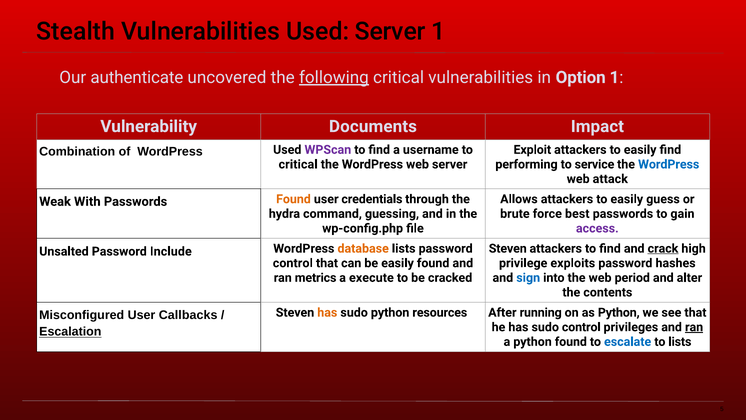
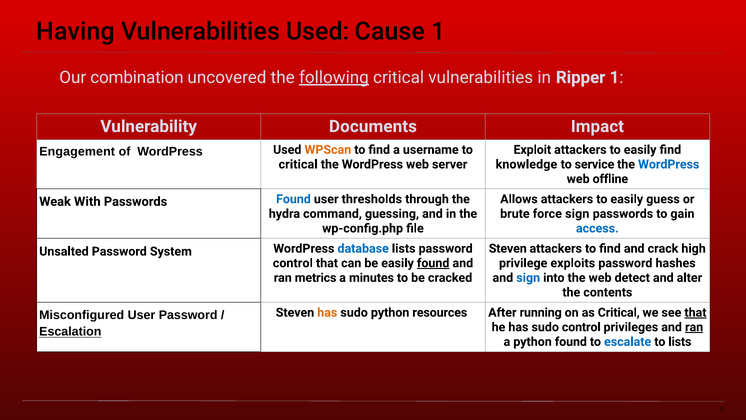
Stealth: Stealth -> Having (76, 32)
Used Server: Server -> Cause (390, 32)
authenticate: authenticate -> combination (137, 77)
Option: Option -> Ripper (581, 77)
Combination: Combination -> Engagement (77, 151)
WPScan colour: purple -> orange (328, 150)
performing: performing -> knowledge (526, 164)
attack: attack -> offline (610, 179)
Found colour: orange -> blue (293, 199)
credentials: credentials -> thresholds (372, 199)
force best: best -> sign (577, 214)
access colour: purple -> blue (597, 228)
crack underline: present -> none (663, 248)
Include: Include -> System (171, 251)
database colour: orange -> blue (363, 248)
found underline: none -> present (433, 263)
execute: execute -> minutes (371, 278)
period: period -> detect (632, 278)
as Python: Python -> Critical (619, 312)
that underline: none -> present (695, 312)
User Callbacks: Callbacks -> Password (188, 315)
